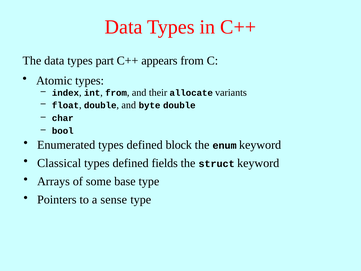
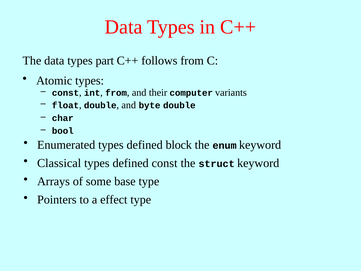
appears: appears -> follows (159, 61)
index: index -> const (65, 93)
allocate: allocate -> computer (191, 93)
defined fields: fields -> const (165, 163)
sense: sense -> effect (114, 200)
